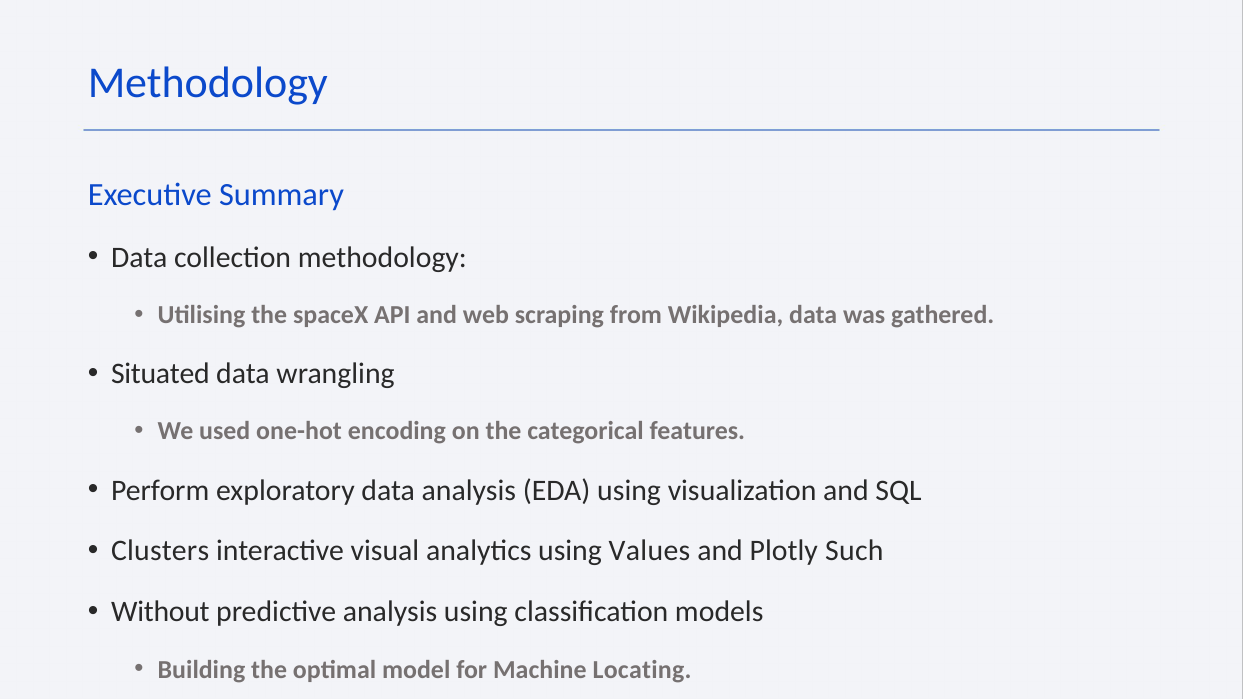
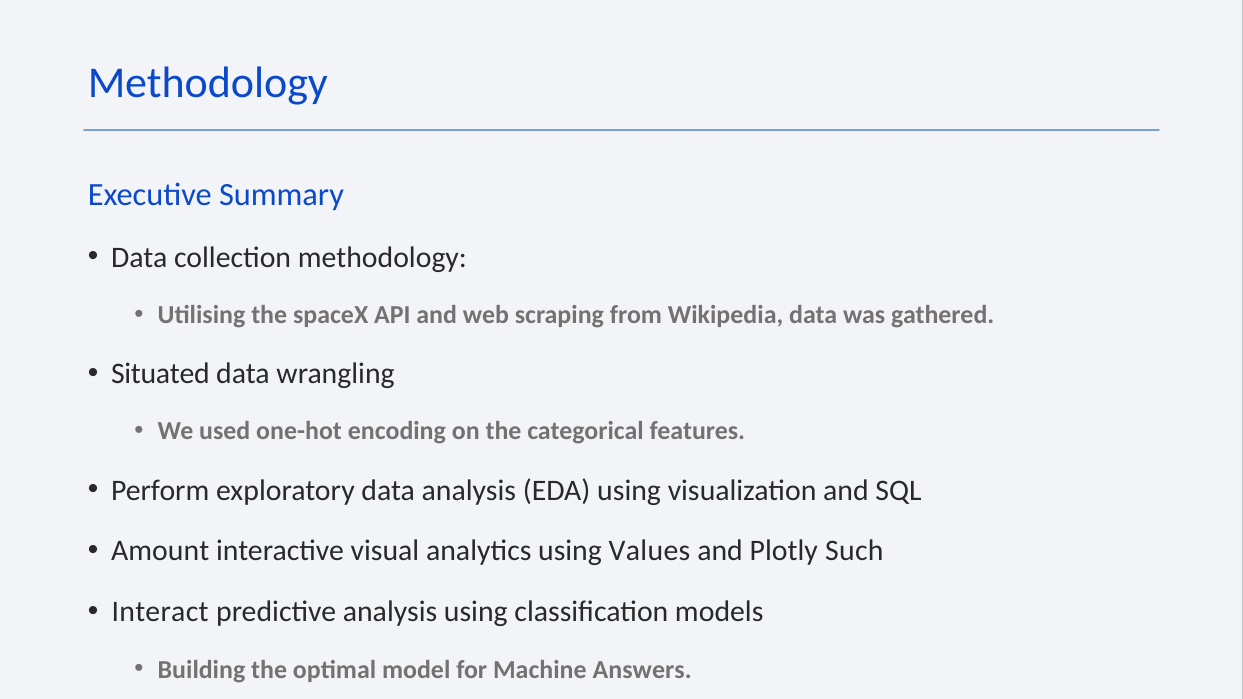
Clusters: Clusters -> Amount (160, 551)
Without: Without -> Interact (160, 612)
Locating: Locating -> Answers (642, 670)
